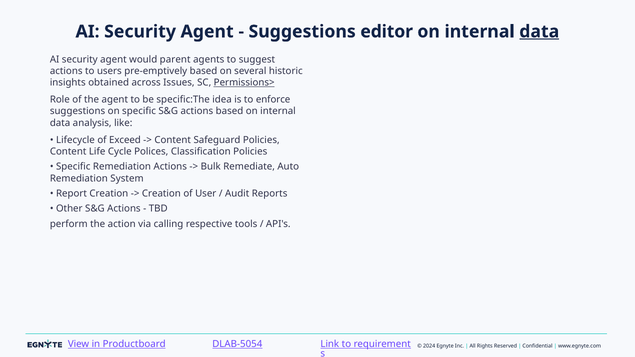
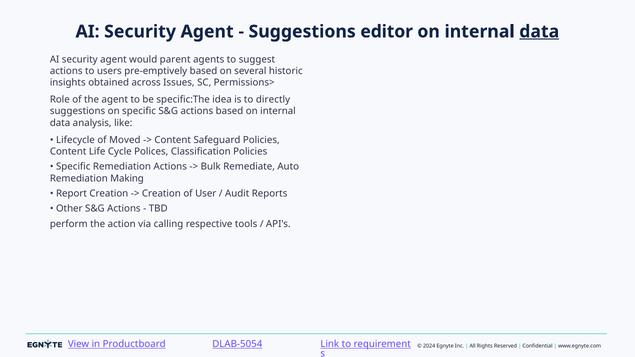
Permissions> underline: present -> none (244, 83)
enforce: enforce -> directly (273, 100)
Exceed: Exceed -> Moved (125, 140)
System: System -> Making (127, 178)
